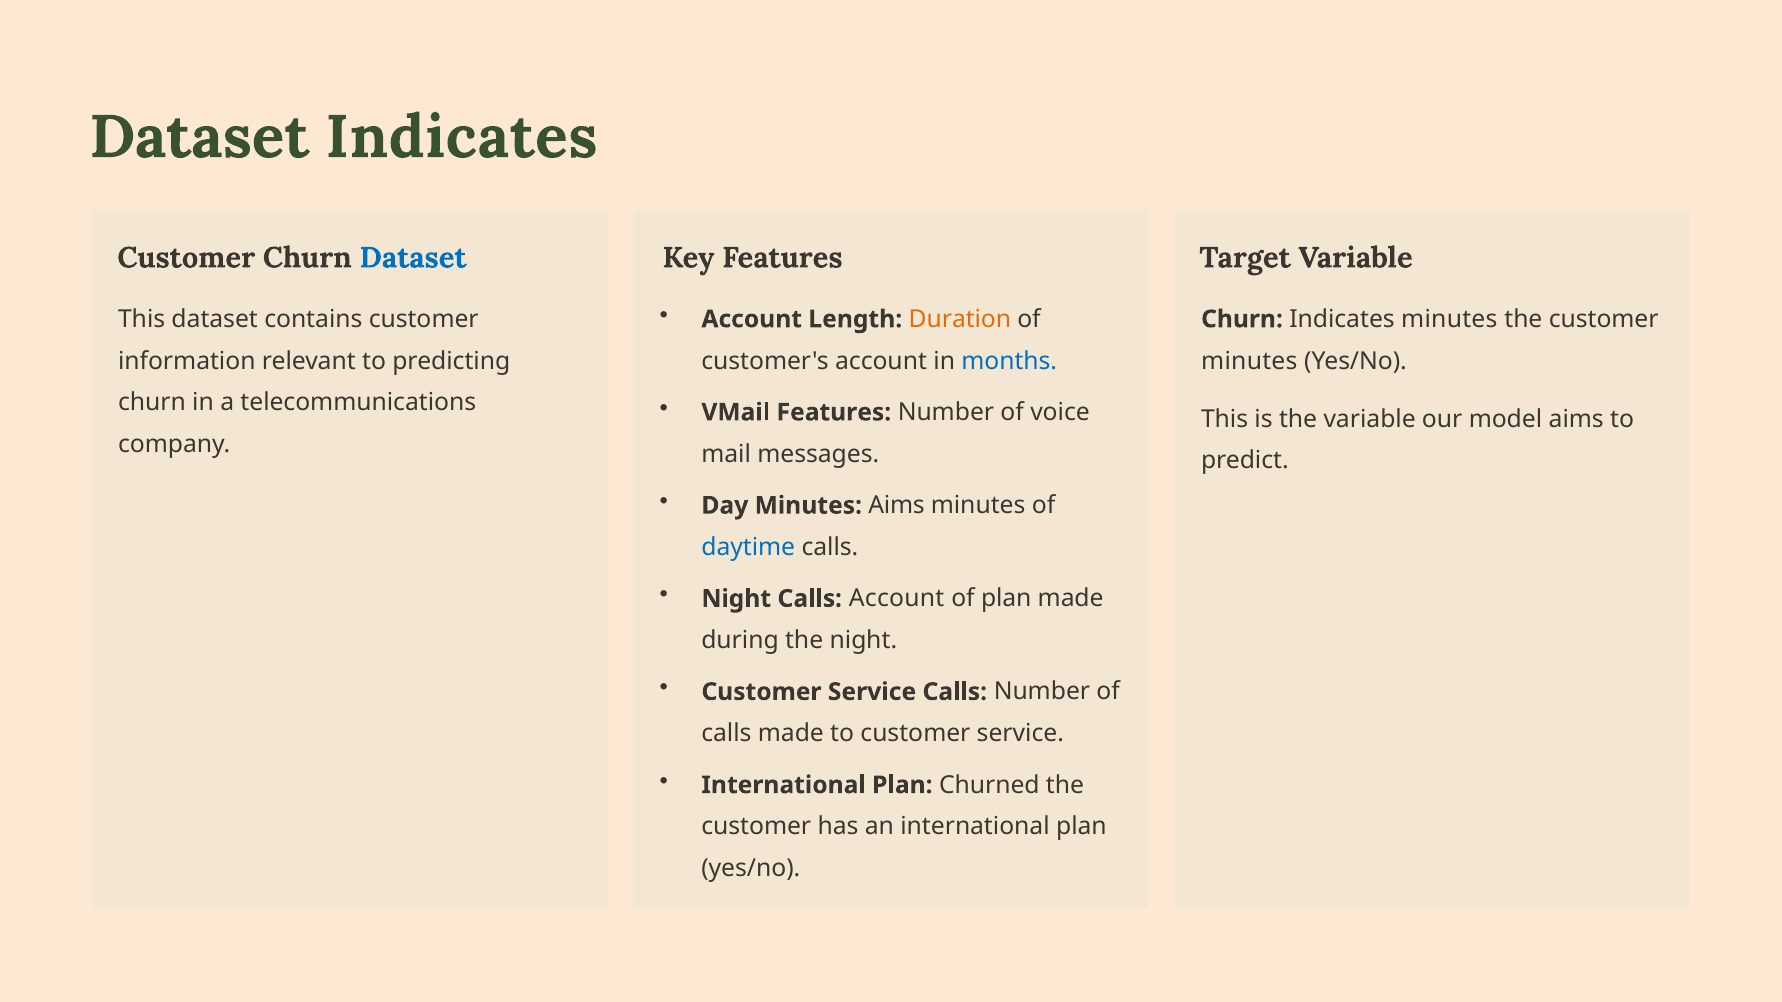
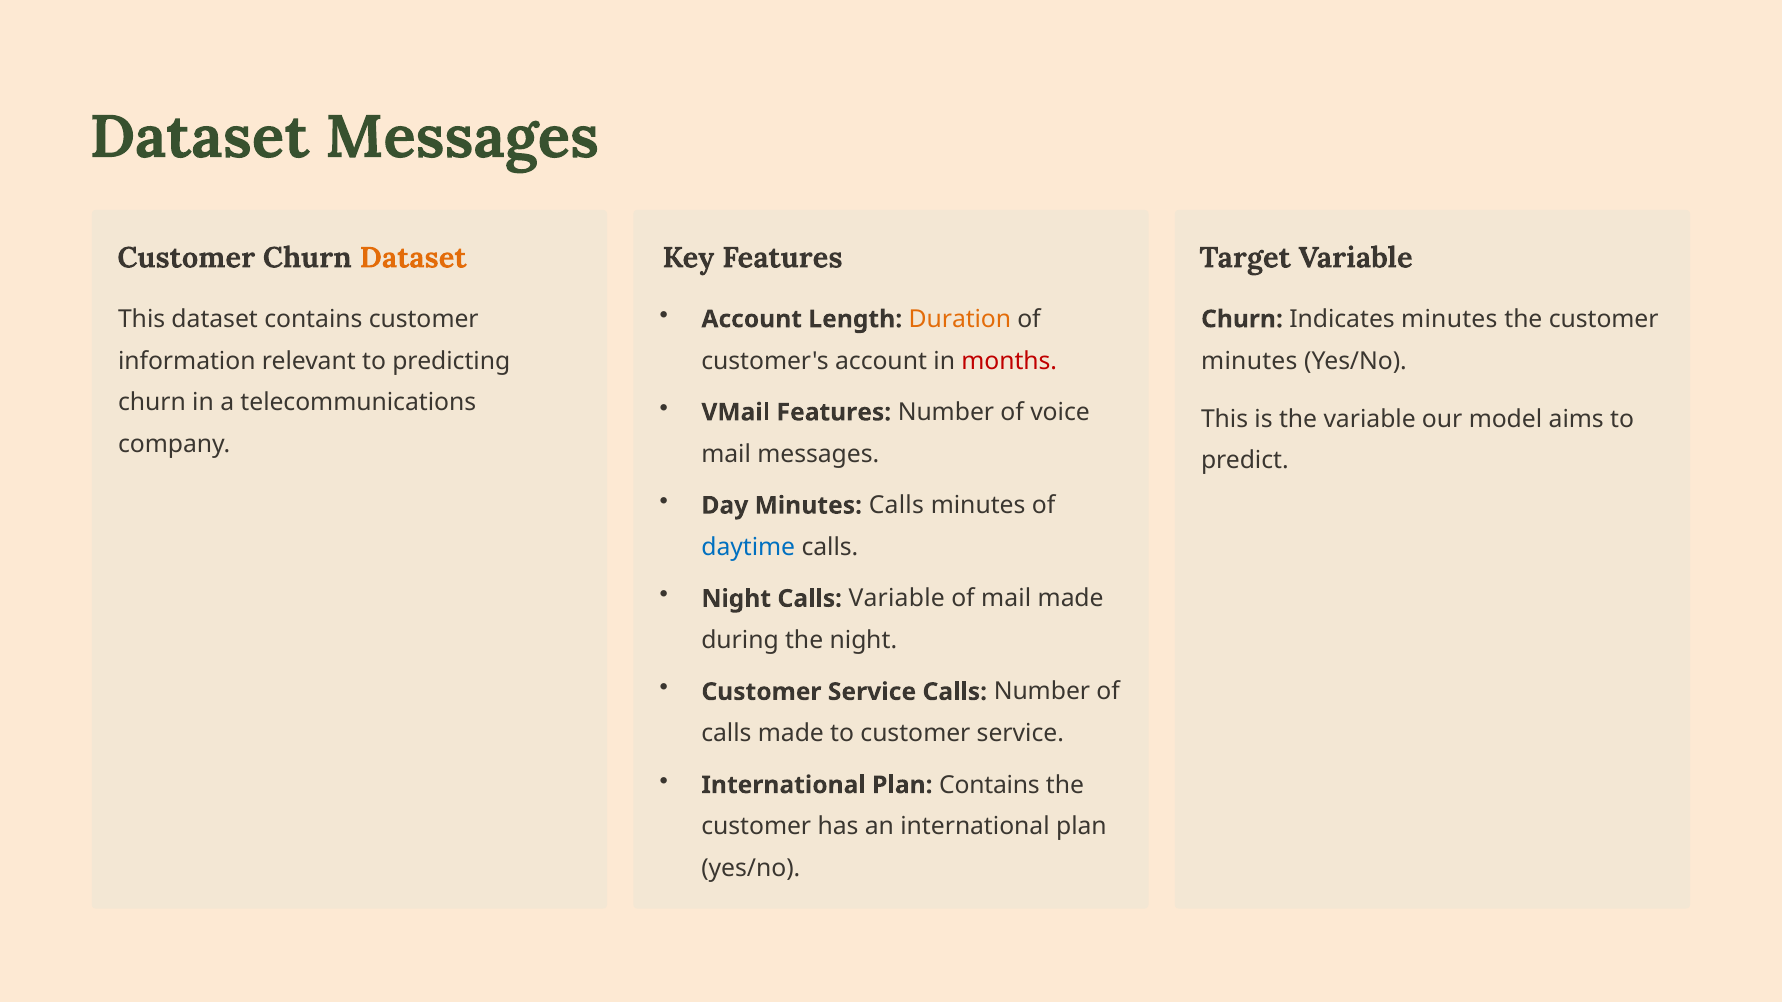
Dataset Indicates: Indicates -> Messages (462, 137)
Dataset colour: blue -> orange (413, 258)
months colour: blue -> red (1009, 361)
Minutes Aims: Aims -> Calls (896, 506)
Calls Account: Account -> Variable (897, 599)
of plan: plan -> mail (1006, 599)
Plan Churned: Churned -> Contains (989, 785)
